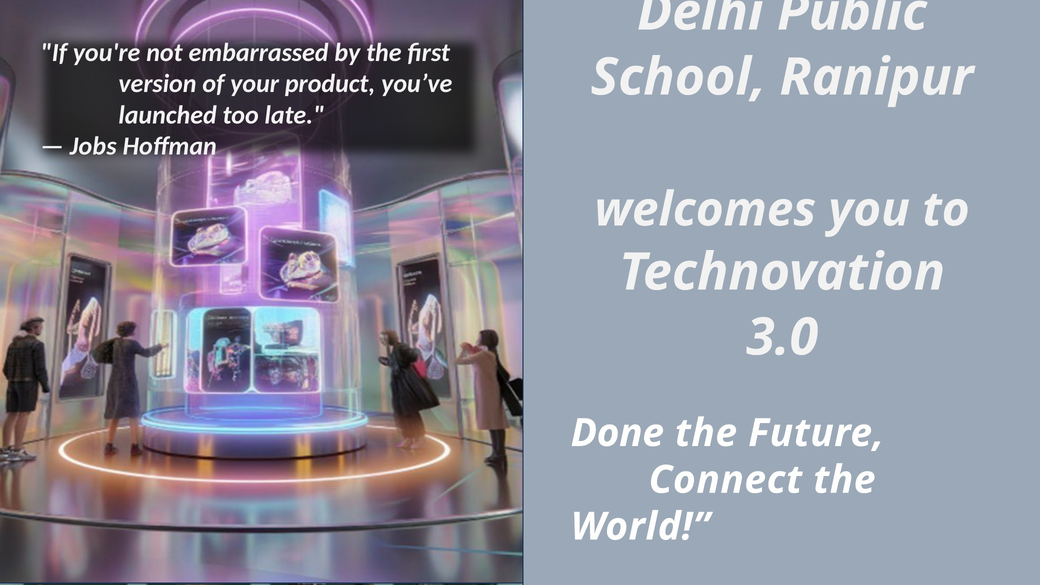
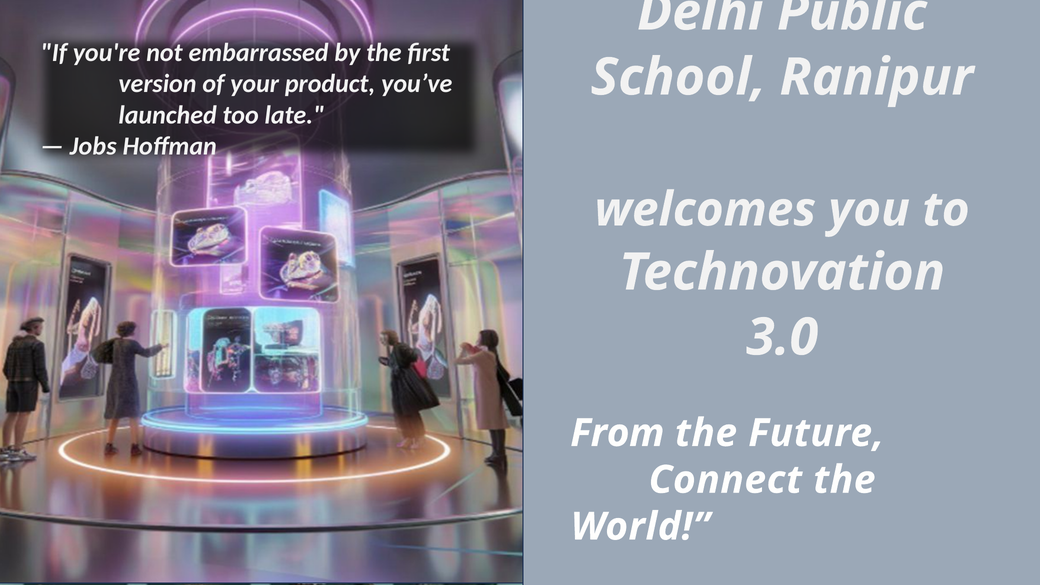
Done: Done -> From (617, 433)
